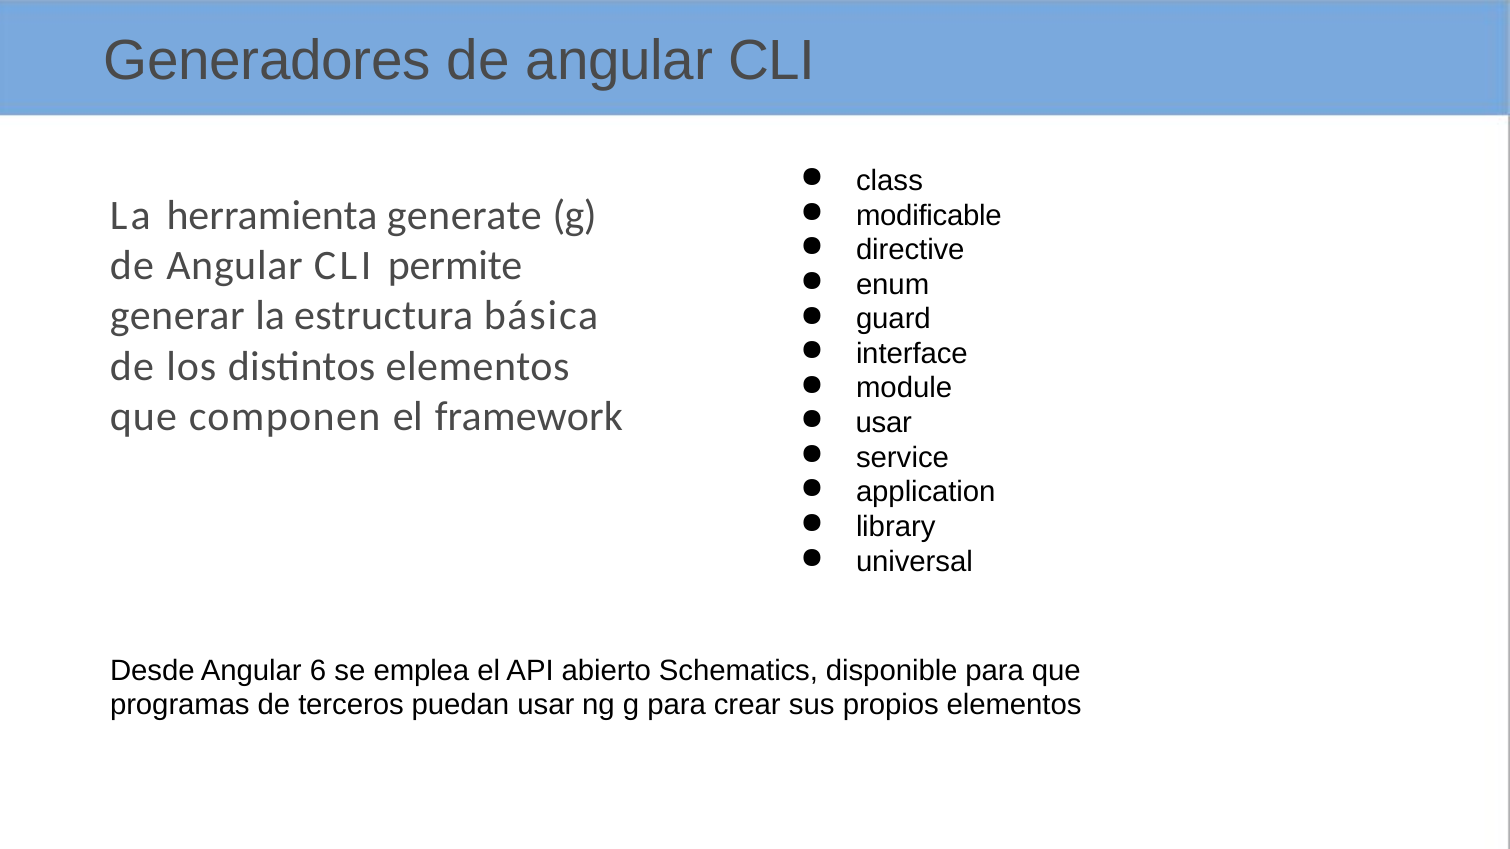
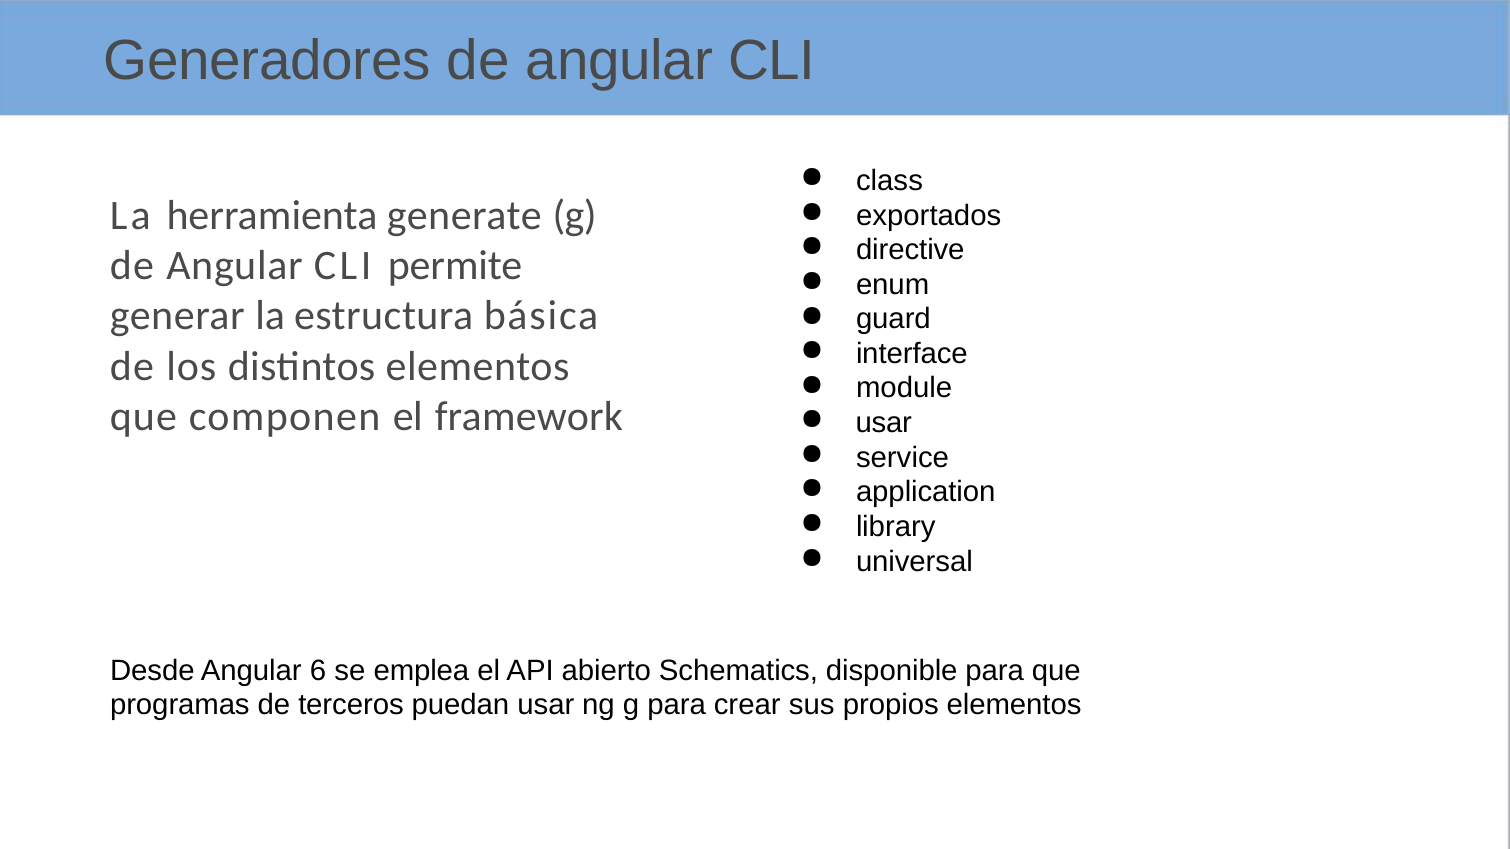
modificable: modificable -> exportados (929, 216)
